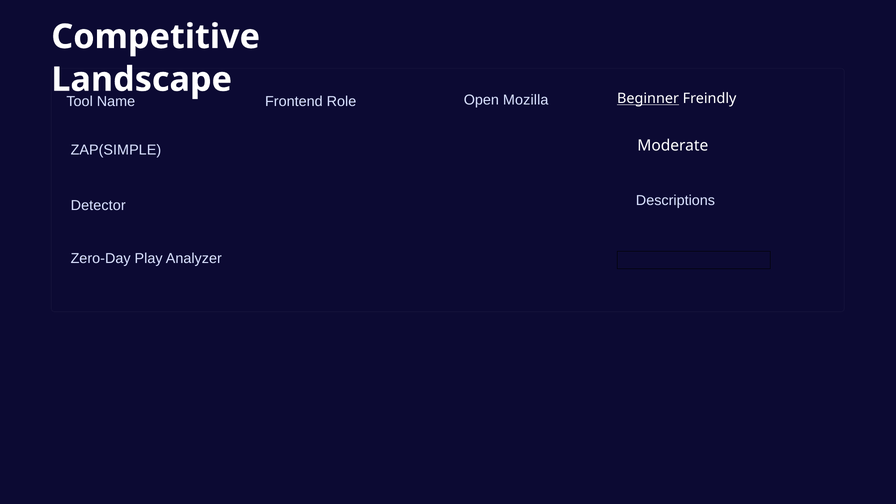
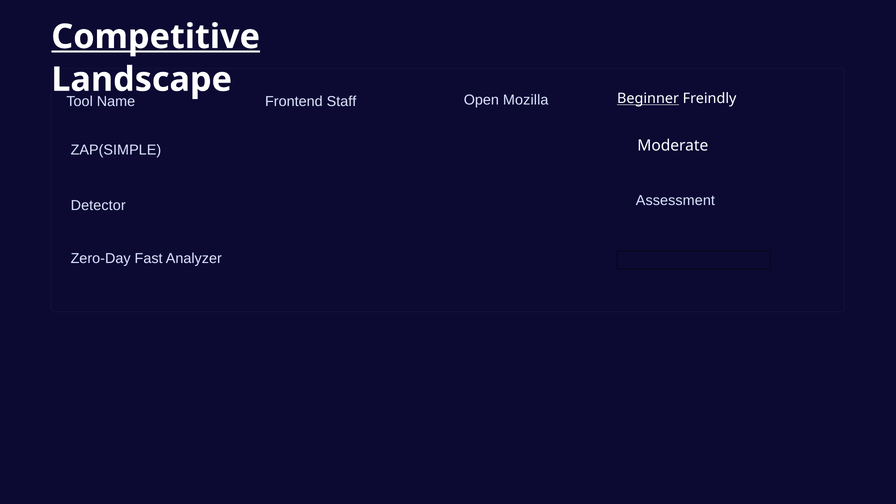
Competitive underline: none -> present (156, 37)
Role: Role -> Staff (342, 102)
Descriptions: Descriptions -> Assessment (675, 201)
Play: Play -> Fast (149, 258)
